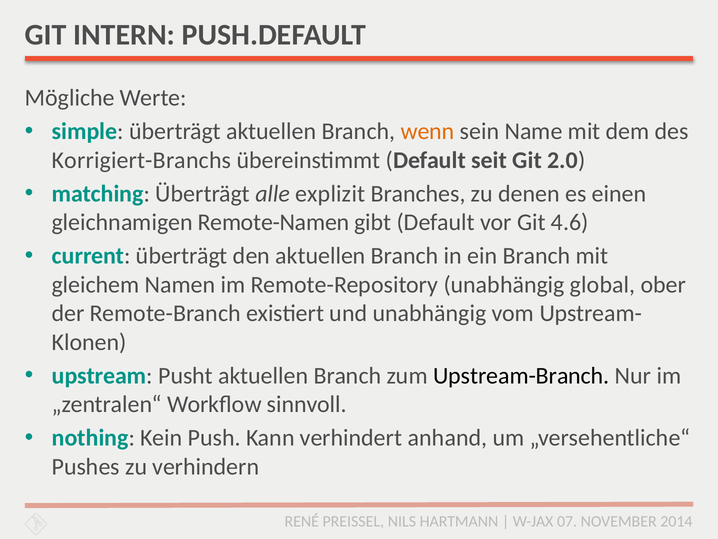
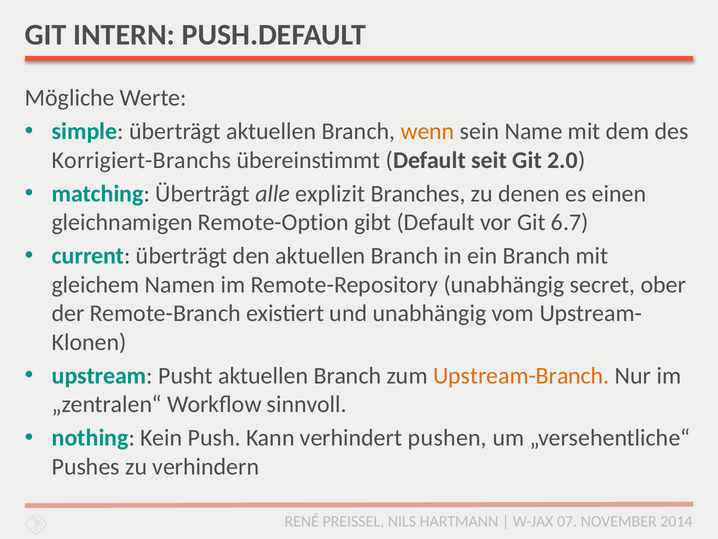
Remote-Namen: Remote-Namen -> Remote-Option (273, 222)
4.6: 4.6 -> 6.7 (570, 222)
global: global -> secret (603, 284)
Upstream-Branch colour: black -> orange (521, 375)
anhand: anhand -> pushen (447, 438)
